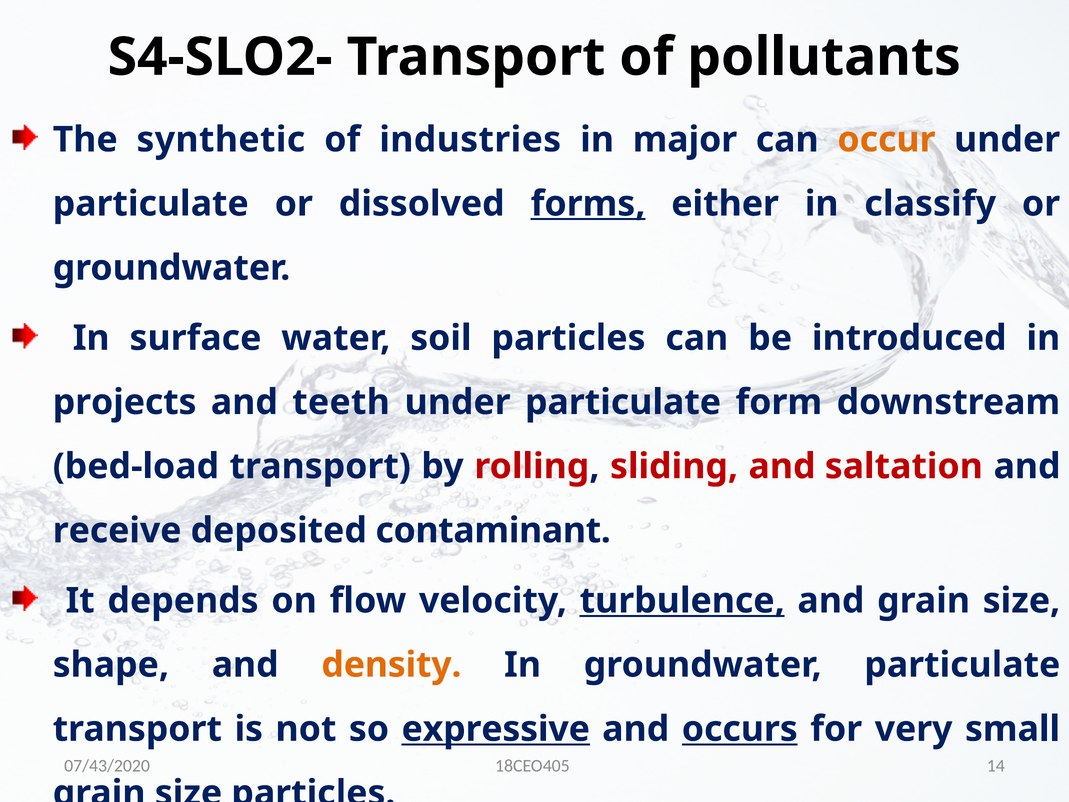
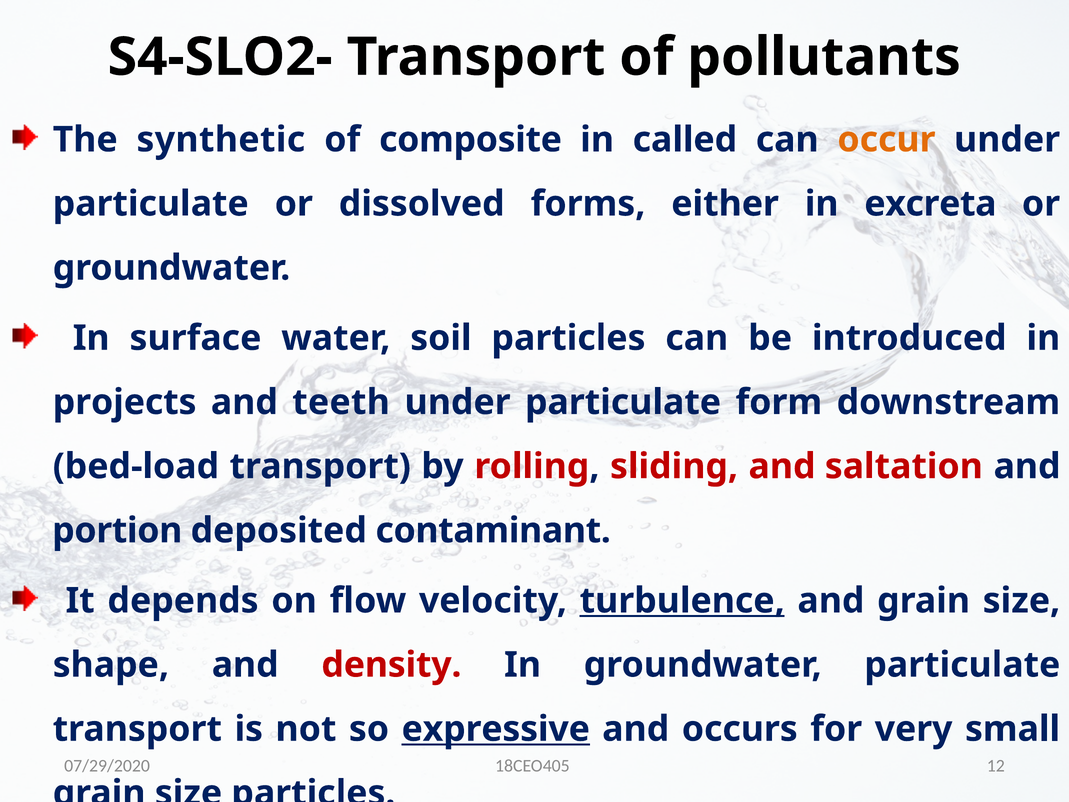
industries: industries -> composite (471, 140)
major: major -> called (685, 140)
forms underline: present -> none (588, 204)
classify: classify -> excreta (930, 204)
receive: receive -> portion (117, 530)
density colour: orange -> red (391, 665)
occurs underline: present -> none (740, 729)
14: 14 -> 12 (996, 765)
07/43/2020: 07/43/2020 -> 07/29/2020 (107, 766)
